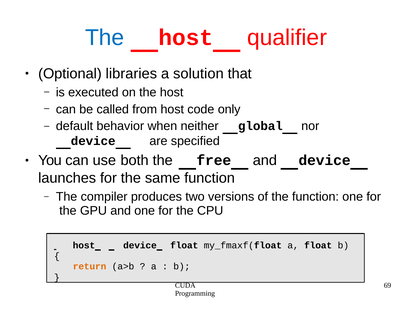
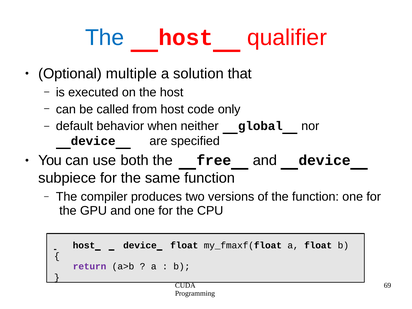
libraries: libraries -> multiple (131, 74)
launches: launches -> subpiece (67, 178)
return colour: orange -> purple (90, 267)
